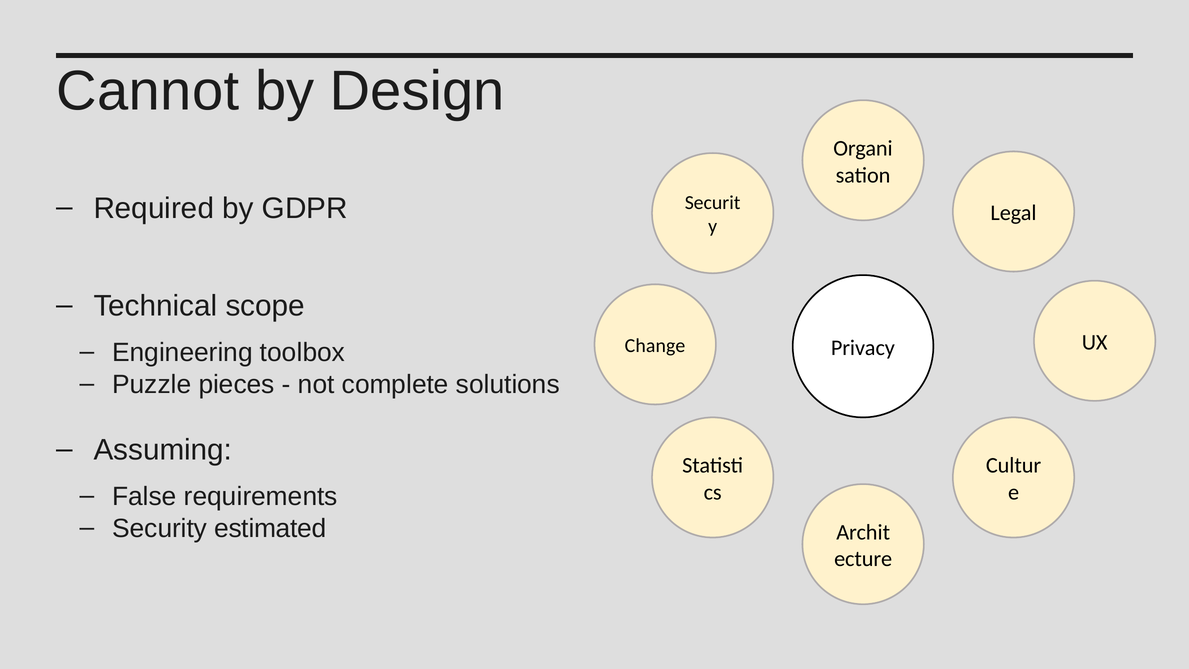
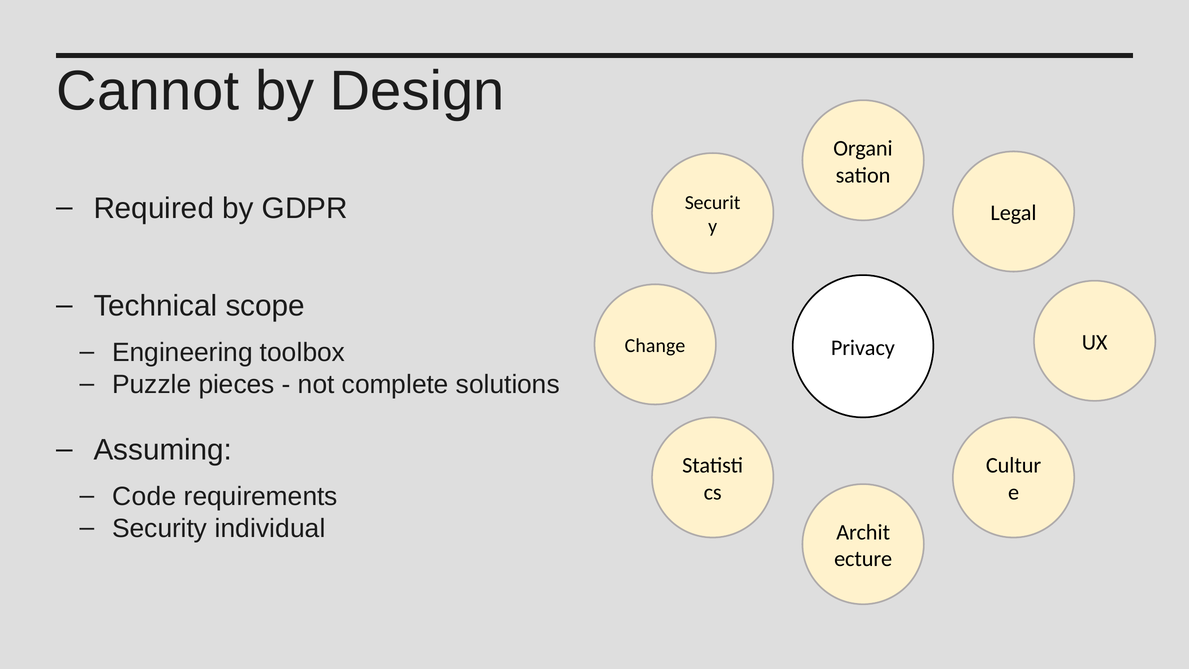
False: False -> Code (144, 497)
estimated: estimated -> individual (270, 528)
